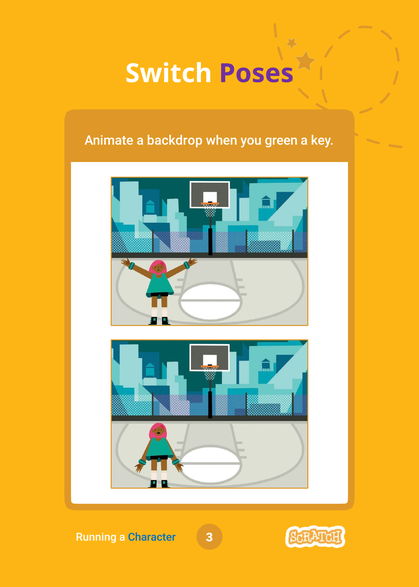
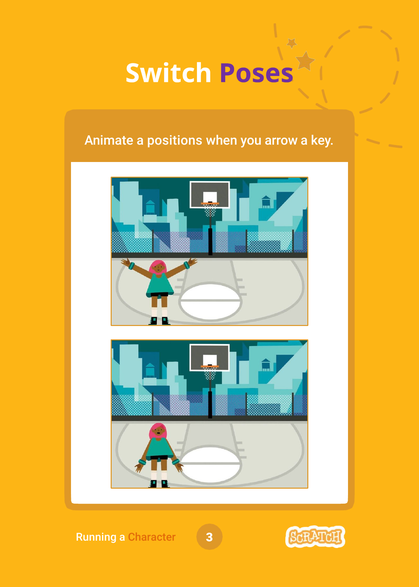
backdrop: backdrop -> positions (175, 140)
green: green -> arrow (281, 140)
Character colour: blue -> orange (152, 537)
